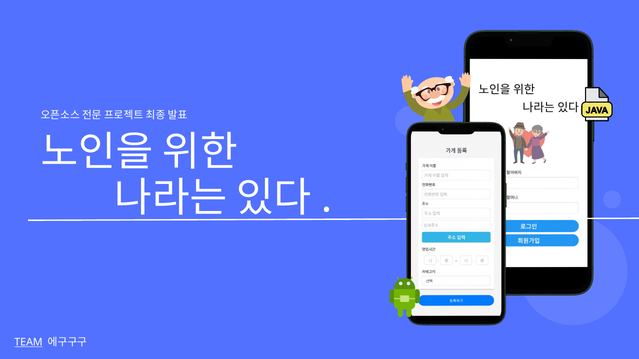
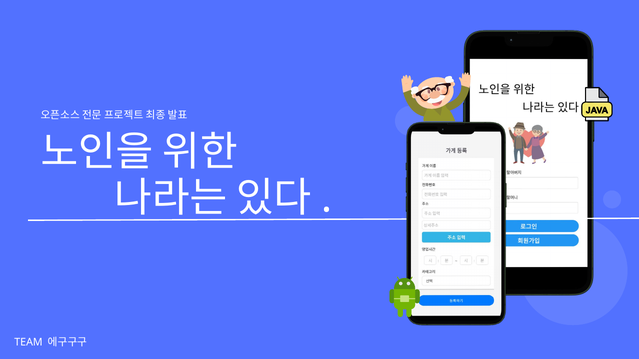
TEAM underline: present -> none (28, 343)
